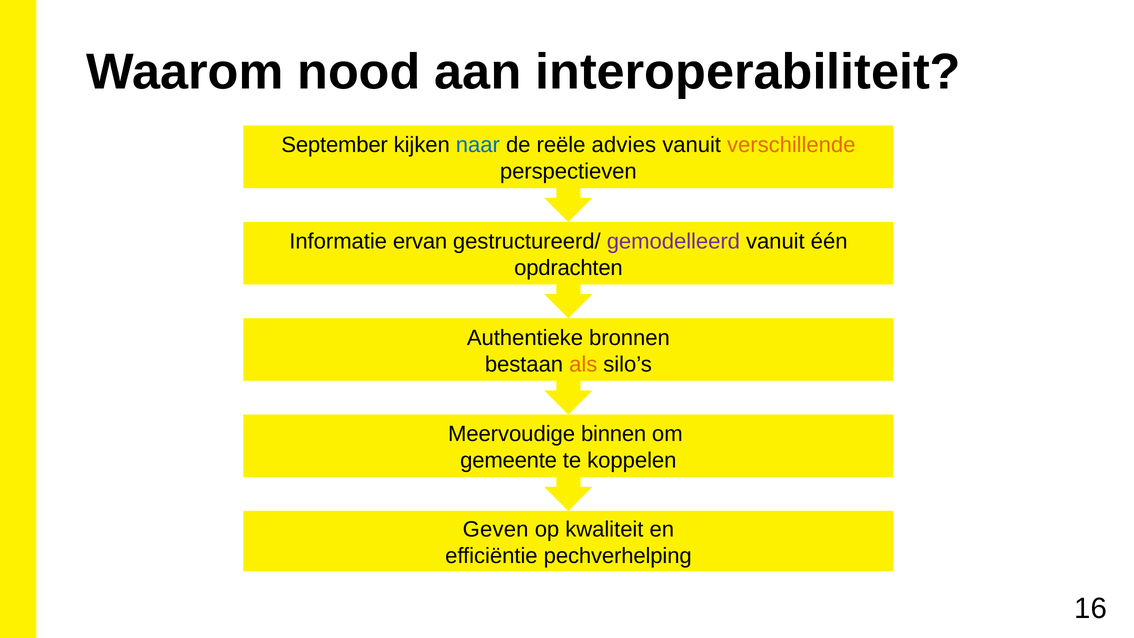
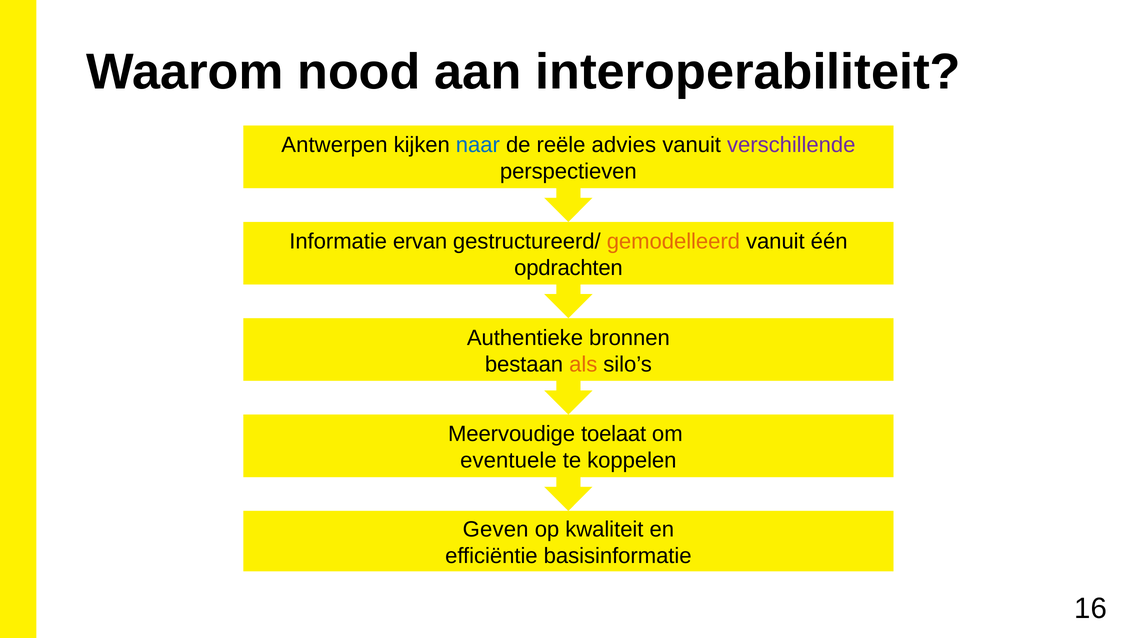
September: September -> Antwerpen (334, 145)
verschillende colour: orange -> purple (791, 145)
gemodelleerd colour: purple -> orange (673, 241)
binnen: binnen -> toelaat (614, 434)
gemeente: gemeente -> eventuele (508, 460)
pechverhelping: pechverhelping -> basisinformatie (618, 556)
